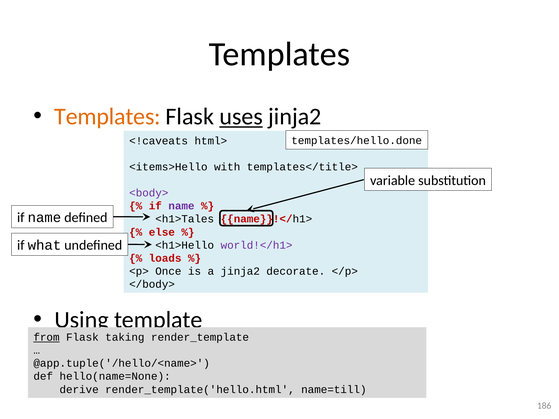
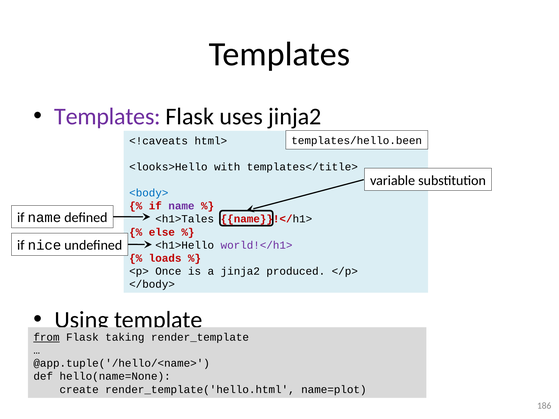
Templates colour: orange -> purple (107, 117)
uses underline: present -> none (241, 117)
templates/hello.done: templates/hello.done -> templates/hello.been (357, 141)
<items>Hello: <items>Hello -> <looks>Hello (168, 167)
<body> colour: purple -> blue (149, 193)
what: what -> nice (44, 245)
decorate: decorate -> produced (296, 271)
derive: derive -> create (79, 390)
name=till: name=till -> name=plot (334, 390)
